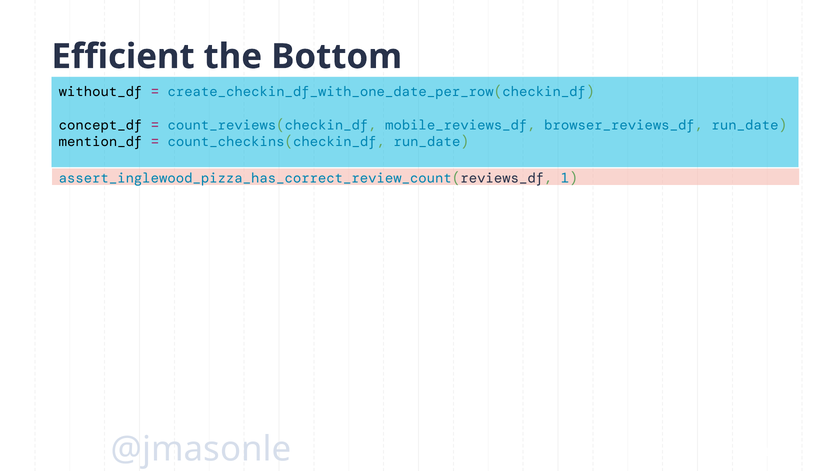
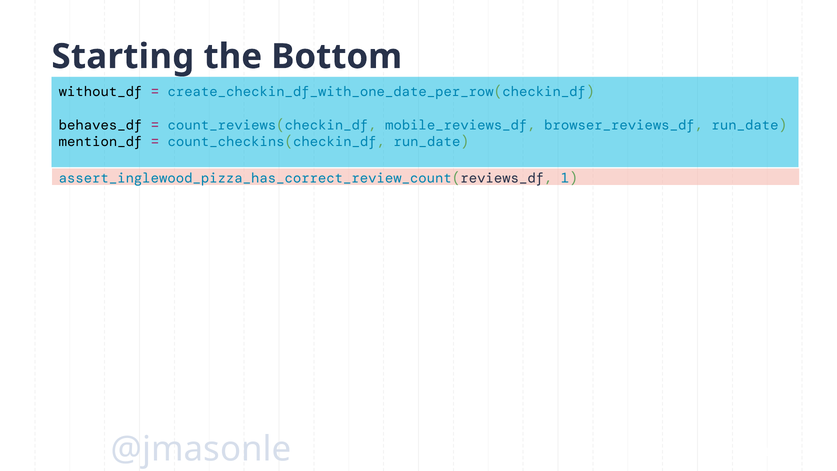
Efficient: Efficient -> Starting (123, 57)
concept_df: concept_df -> behaves_df (101, 125)
